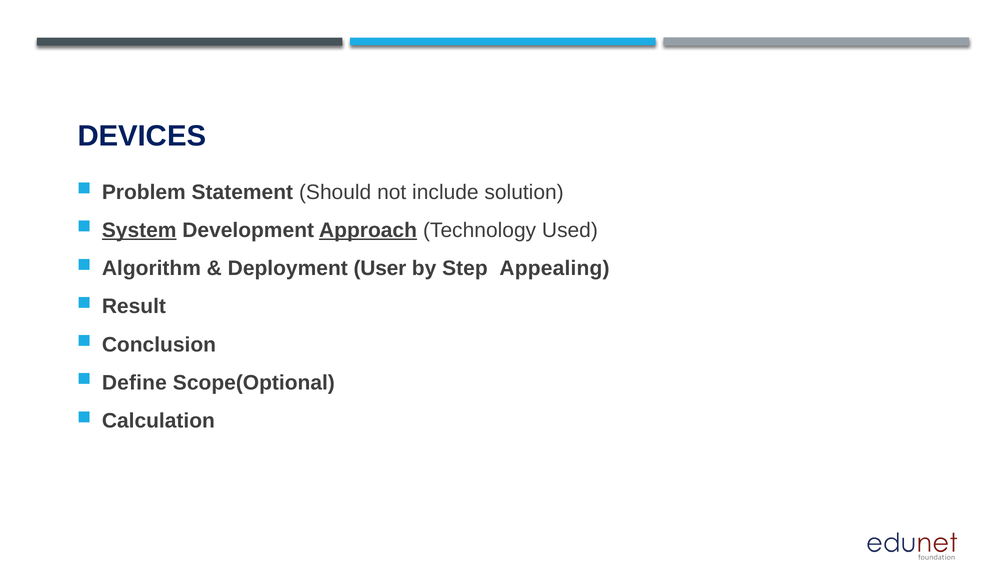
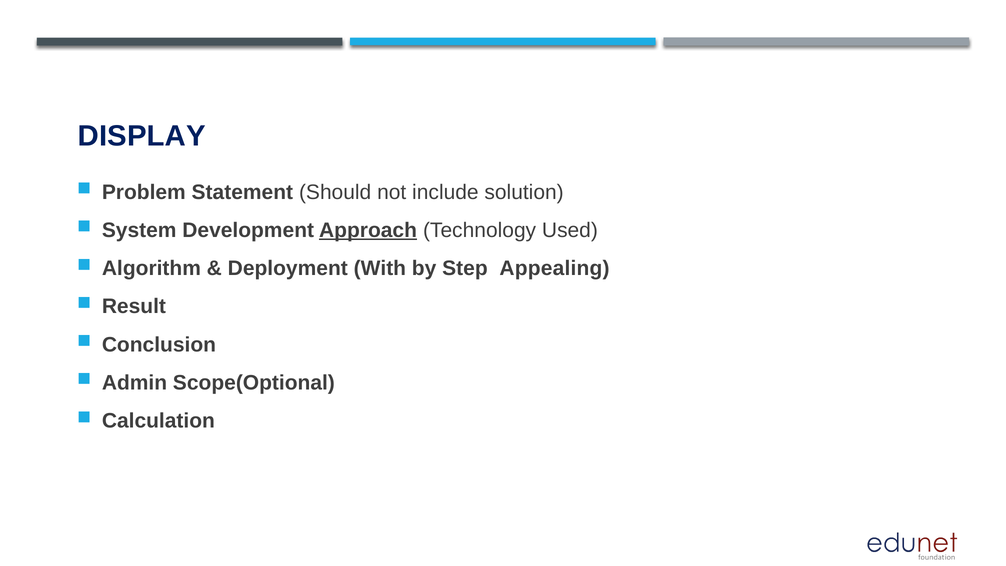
DEVICES: DEVICES -> DISPLAY (142, 136)
System underline: present -> none (139, 230)
User: User -> With (380, 268)
Define: Define -> Admin (134, 383)
